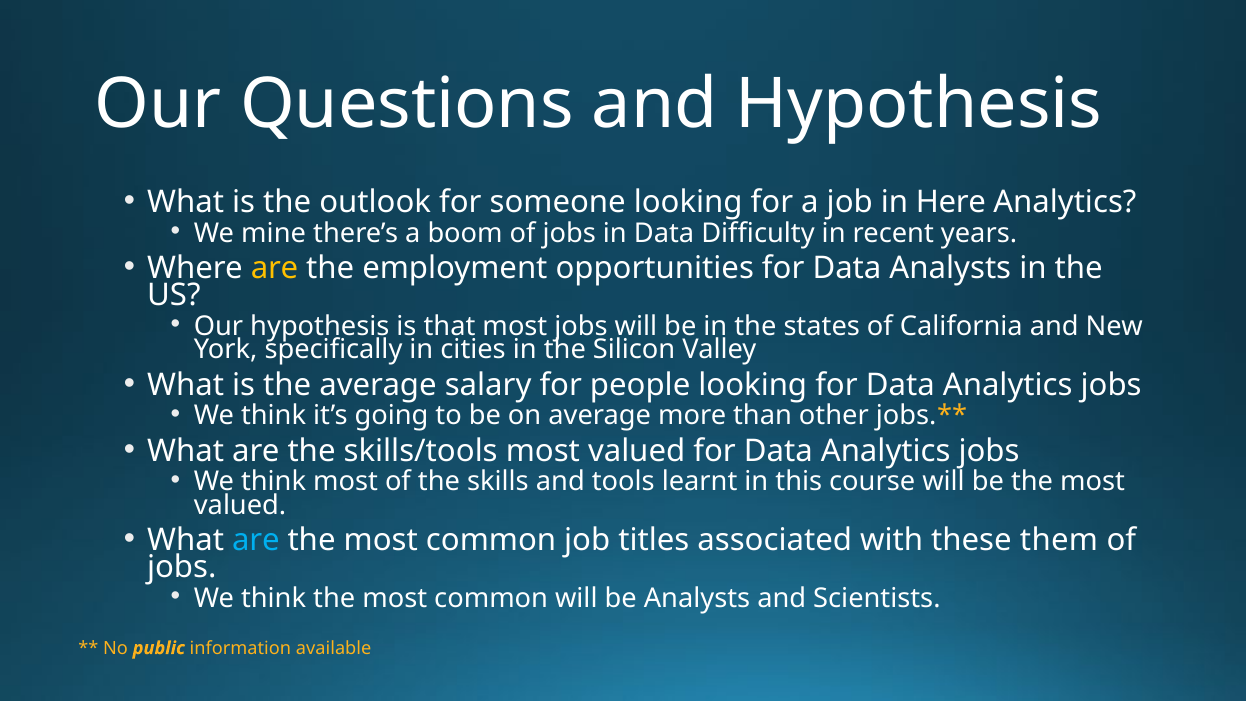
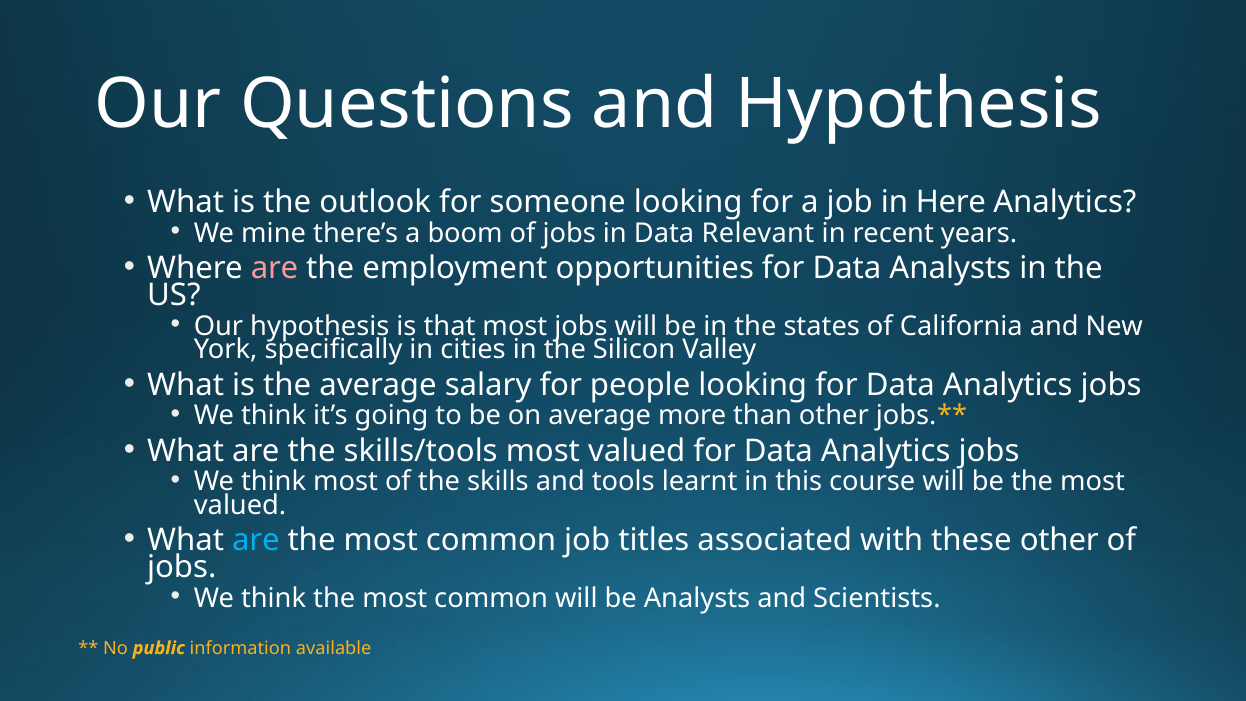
Difficulty: Difficulty -> Relevant (758, 233)
are colour: yellow -> pink (275, 268)
these them: them -> other (1059, 541)
